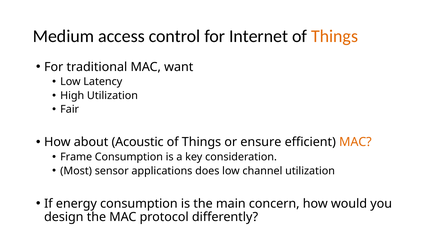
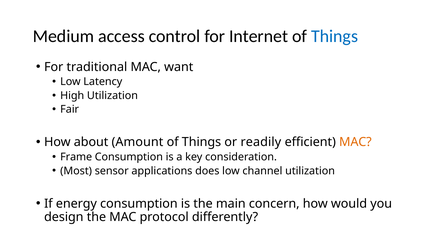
Things colour: orange -> blue (335, 36)
Acoustic: Acoustic -> Amount (137, 142)
ensure: ensure -> readily (261, 142)
